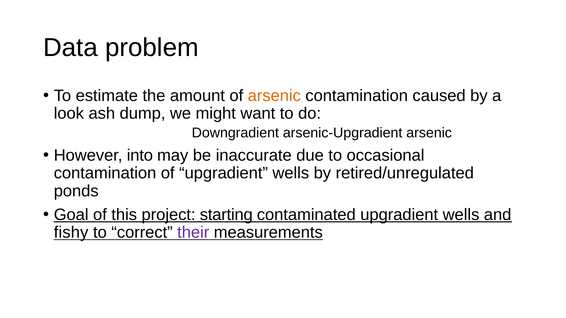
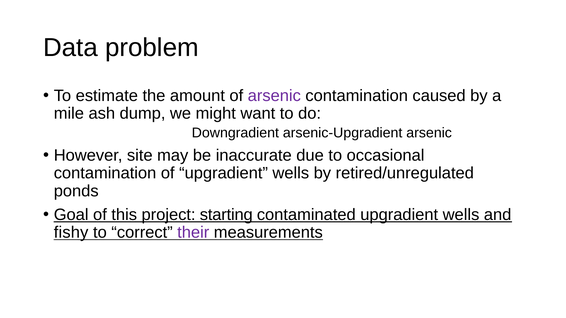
arsenic colour: orange -> purple (274, 96)
look: look -> mile (69, 114)
into: into -> site (140, 155)
